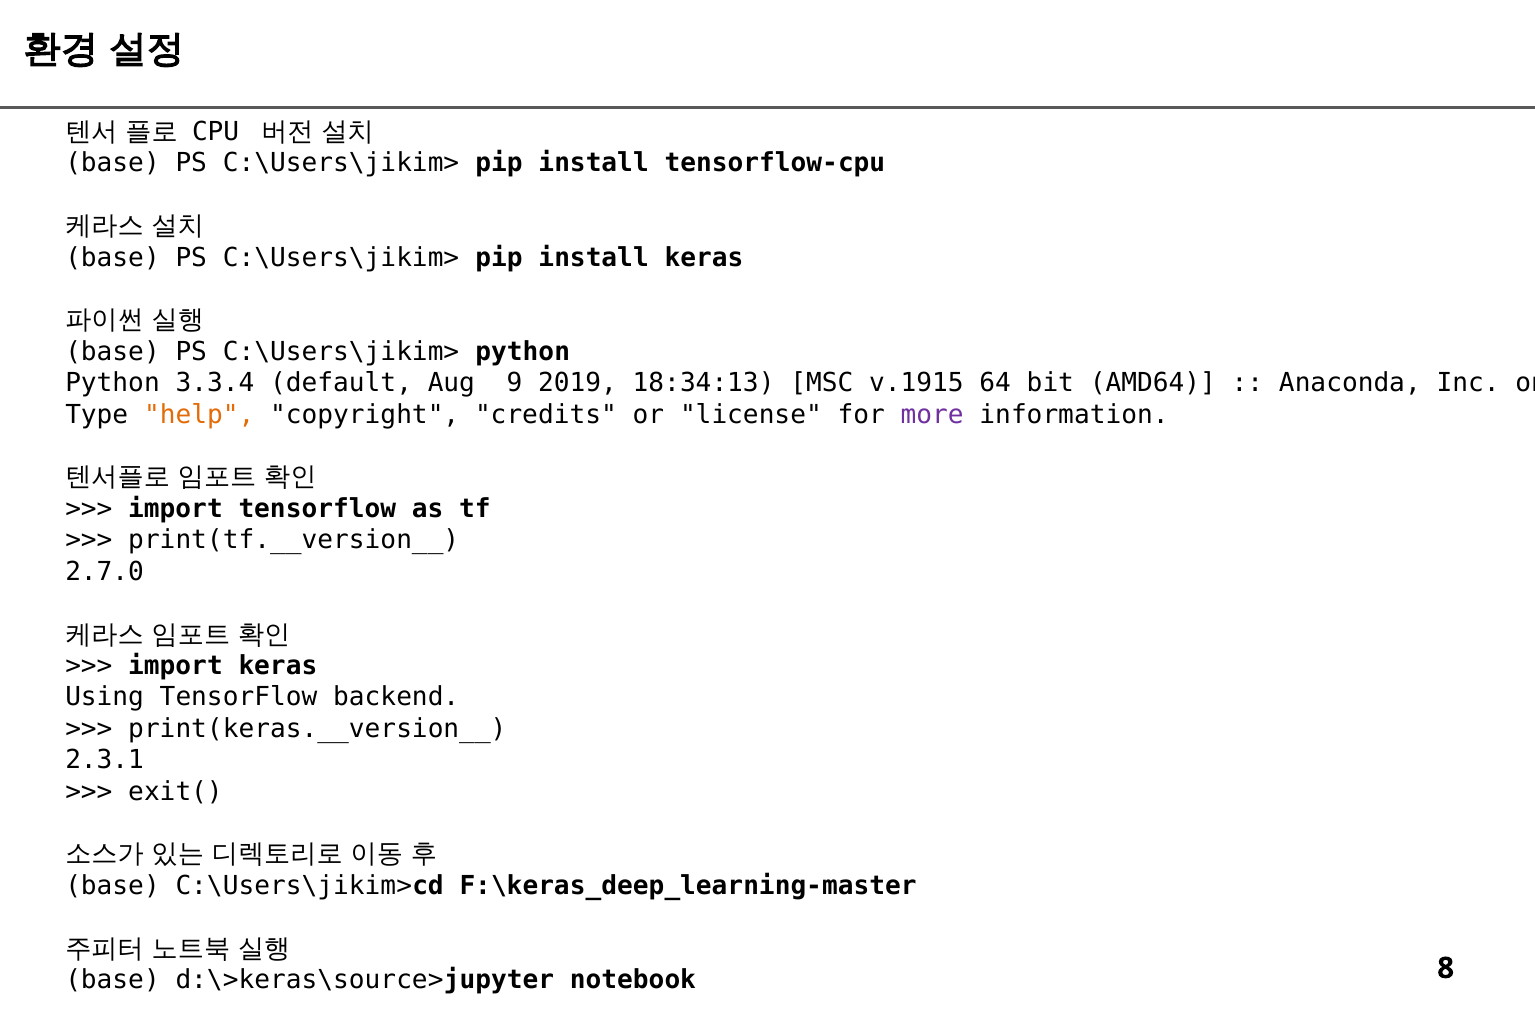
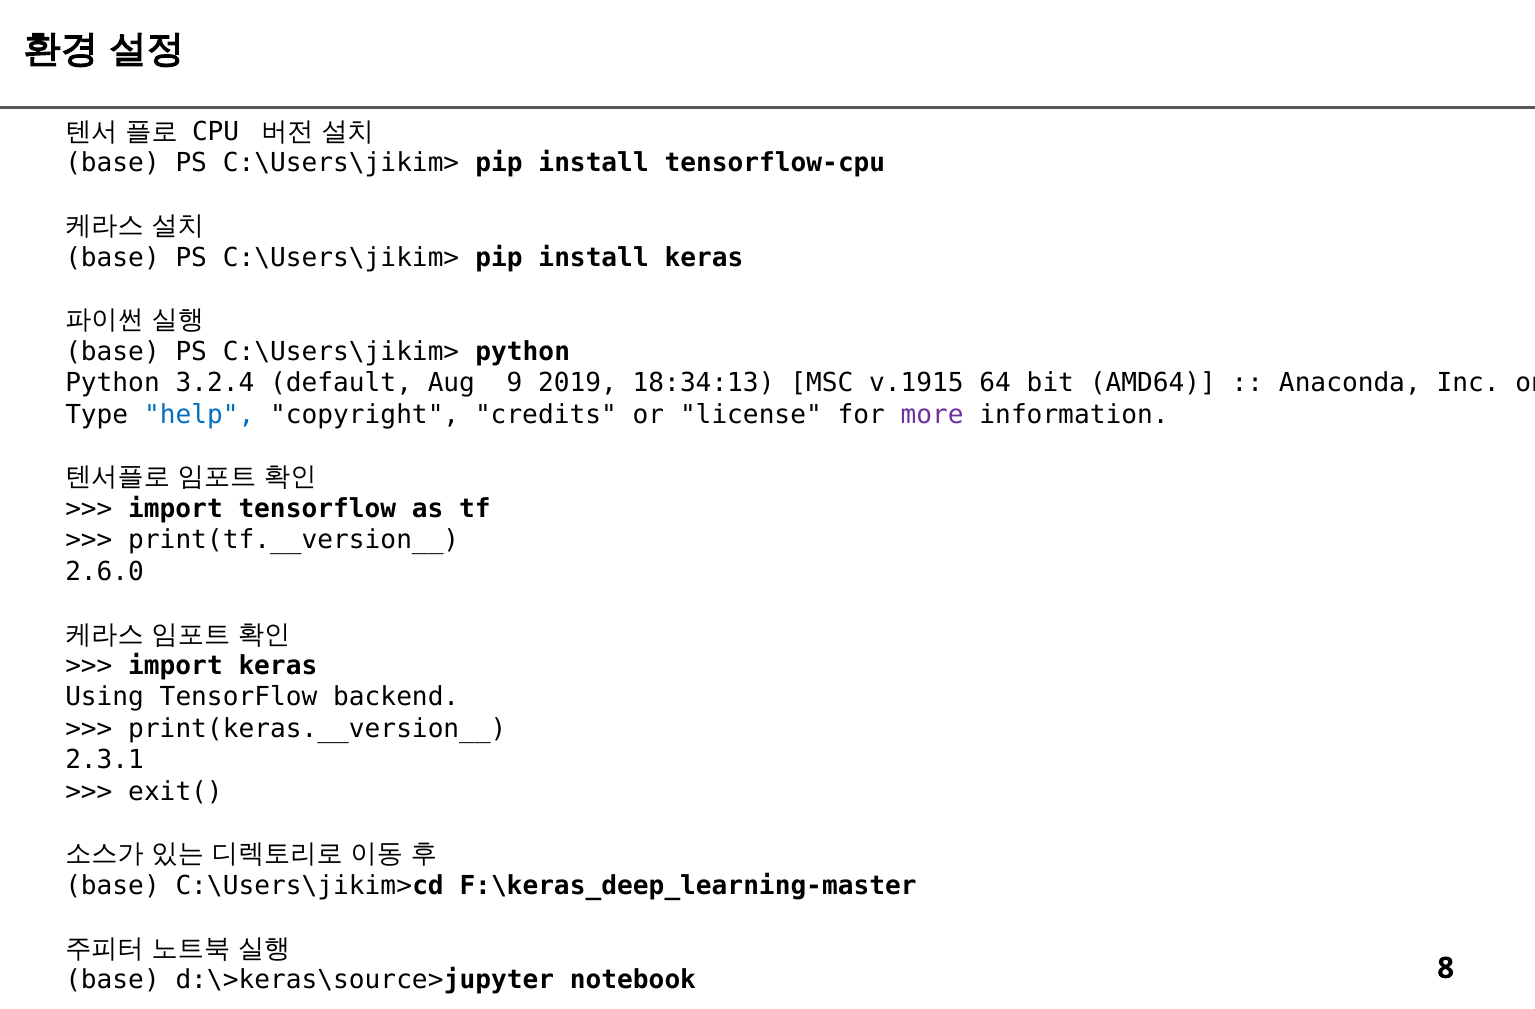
3.3.4: 3.3.4 -> 3.2.4 (215, 383)
help colour: orange -> blue (199, 414)
2.7.0: 2.7.0 -> 2.6.0 (105, 571)
